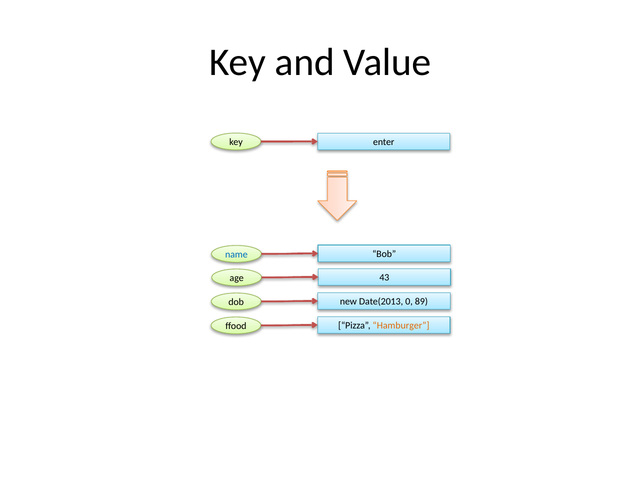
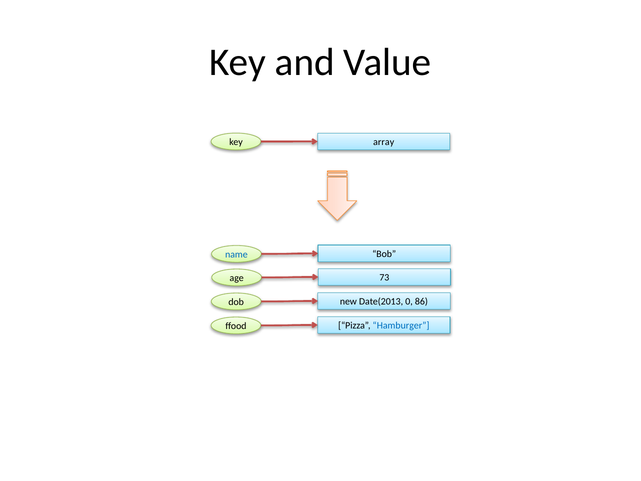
enter: enter -> array (384, 142)
43: 43 -> 73 (384, 278)
89: 89 -> 86 (421, 302)
Hamburger colour: orange -> blue (401, 325)
